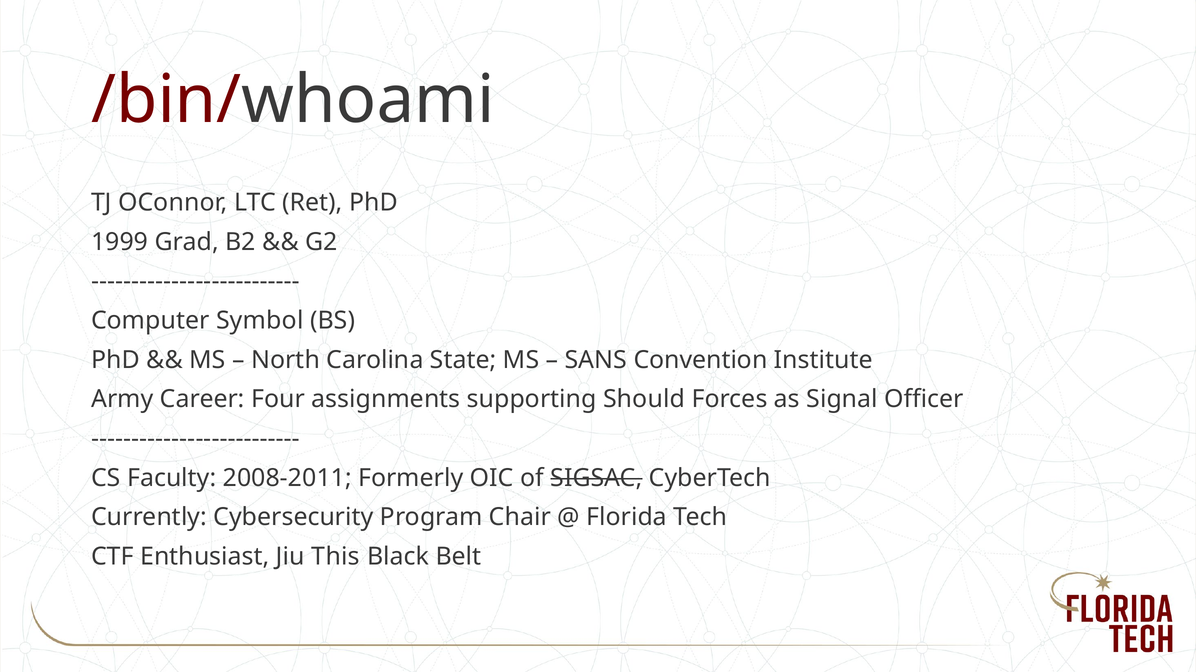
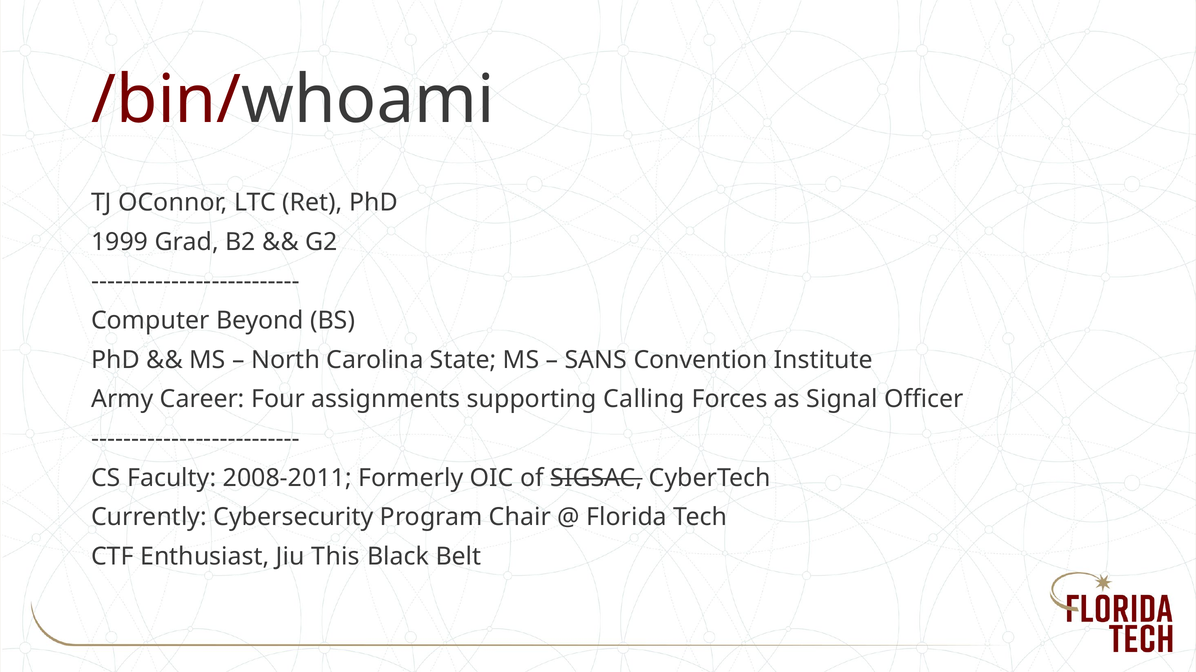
Symbol: Symbol -> Beyond (260, 321)
Should: Should -> Calling (644, 400)
